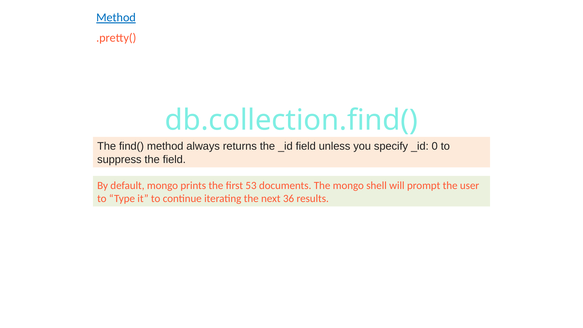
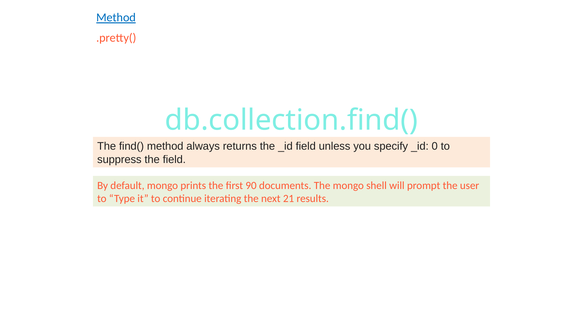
53: 53 -> 90 (251, 185)
36: 36 -> 21 (289, 199)
